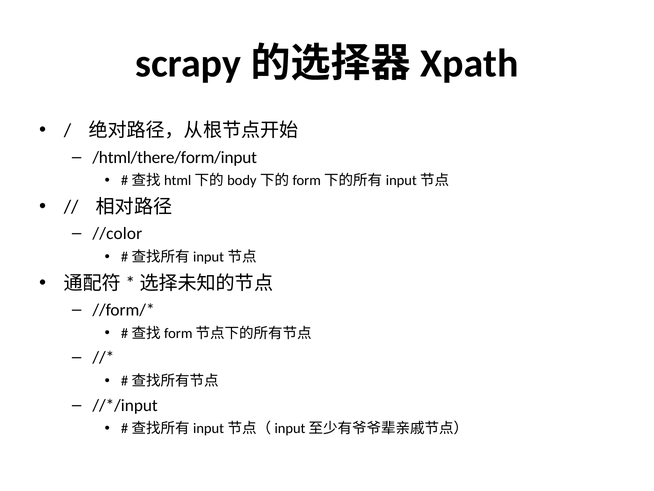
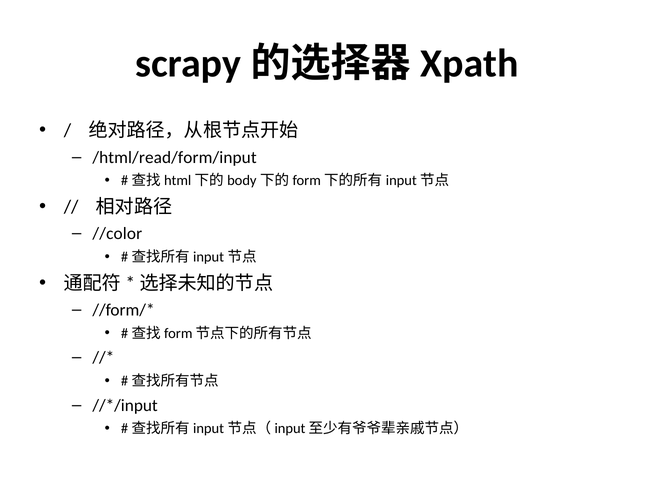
/html/there/form/input: /html/there/form/input -> /html/read/form/input (175, 157)
